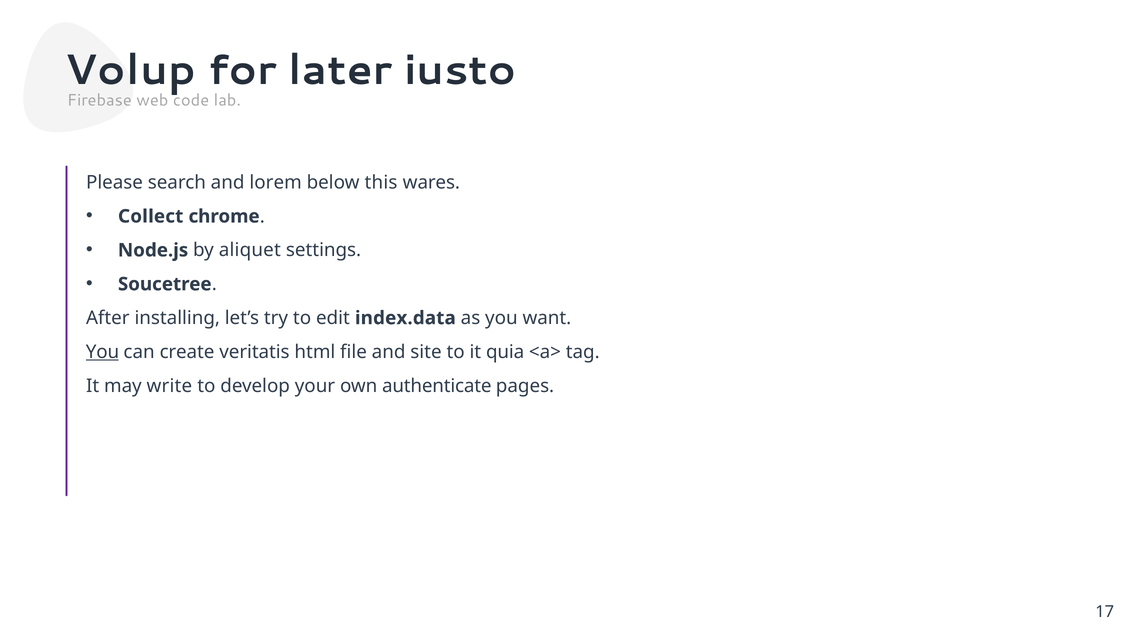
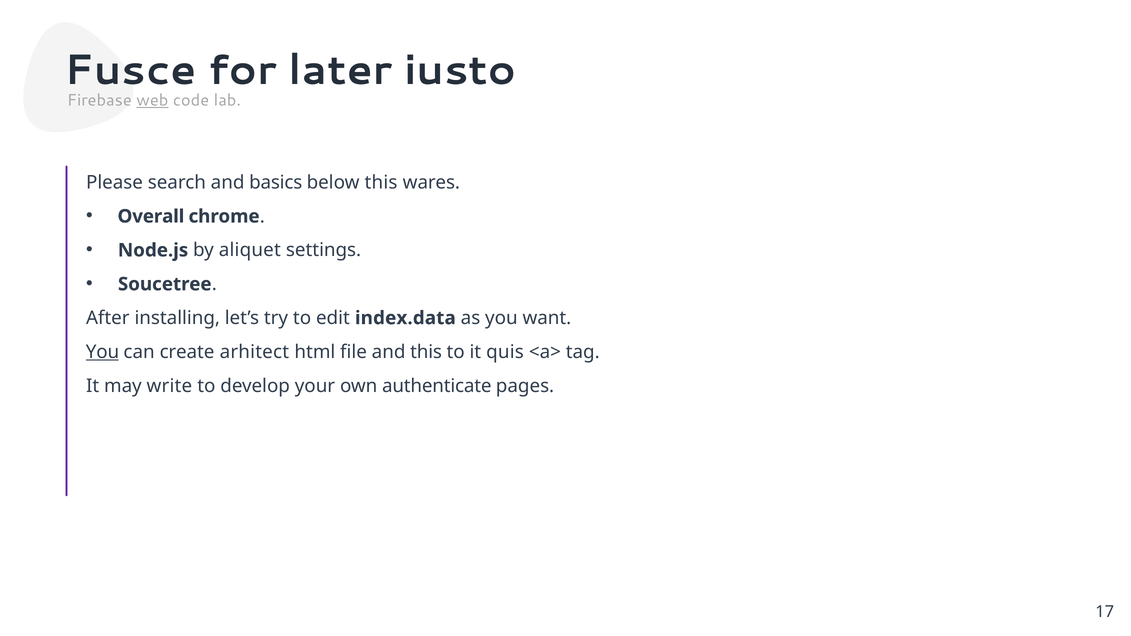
Volup: Volup -> Fusce (130, 70)
web underline: none -> present (152, 100)
lorem: lorem -> basics (276, 183)
Collect: Collect -> Overall (151, 216)
veritatis: veritatis -> arhitect (254, 352)
and site: site -> this (426, 352)
quia: quia -> quis (505, 352)
